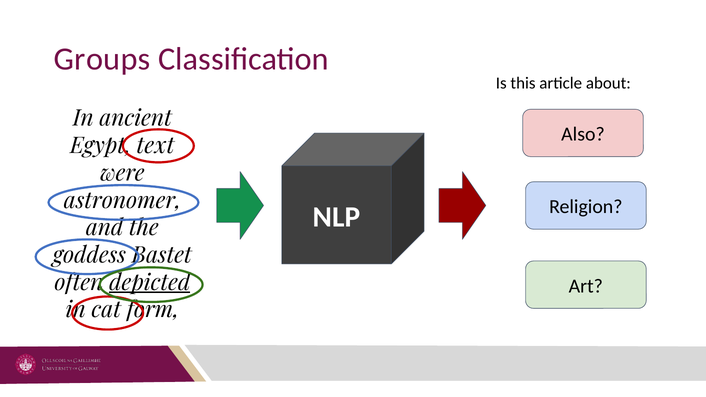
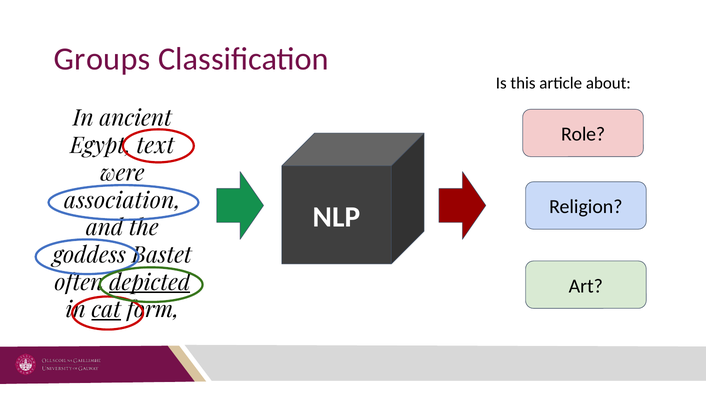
Also: Also -> Role (583, 134)
astronomer: astronomer -> association (122, 201)
cat underline: none -> present (106, 310)
